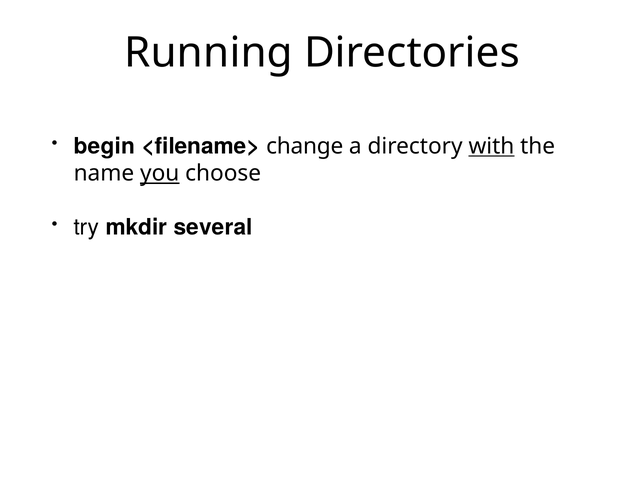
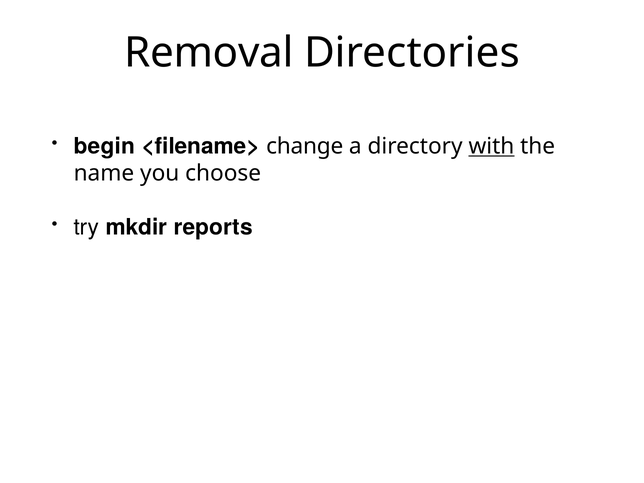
Running: Running -> Removal (209, 53)
you underline: present -> none (160, 173)
several: several -> reports (213, 227)
